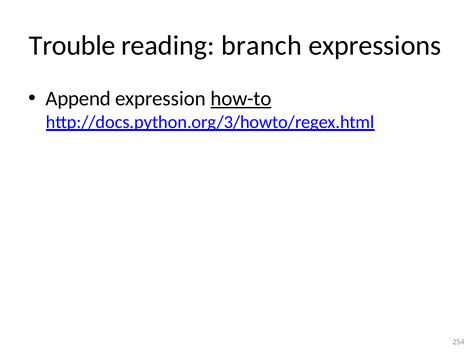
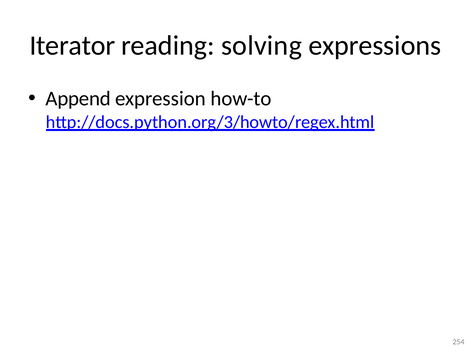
Trouble: Trouble -> Iterator (72, 46)
branch: branch -> solving (261, 46)
how-to underline: present -> none (241, 99)
